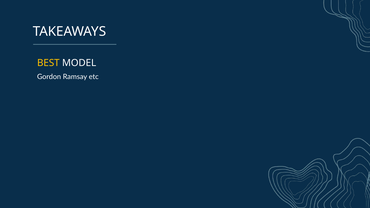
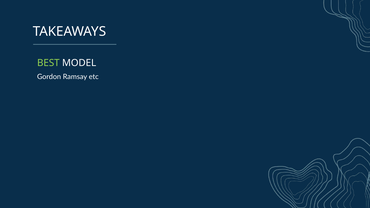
BEST colour: yellow -> light green (48, 63)
